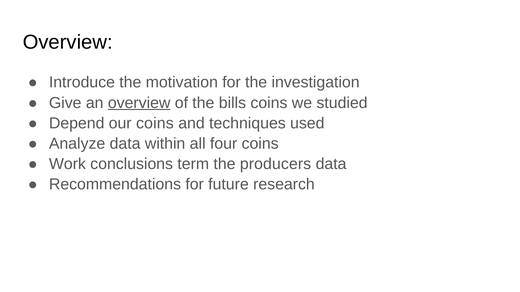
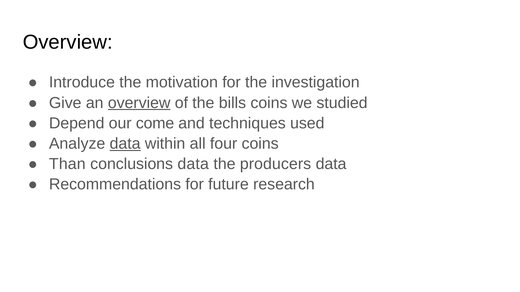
our coins: coins -> come (155, 123)
data underline: none -> present (125, 144)
Work: Work -> Than (67, 164)
conclusions term: term -> data (193, 164)
